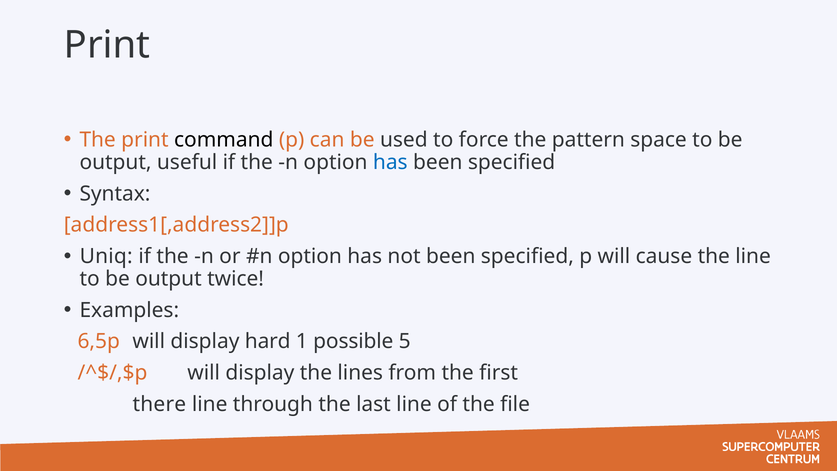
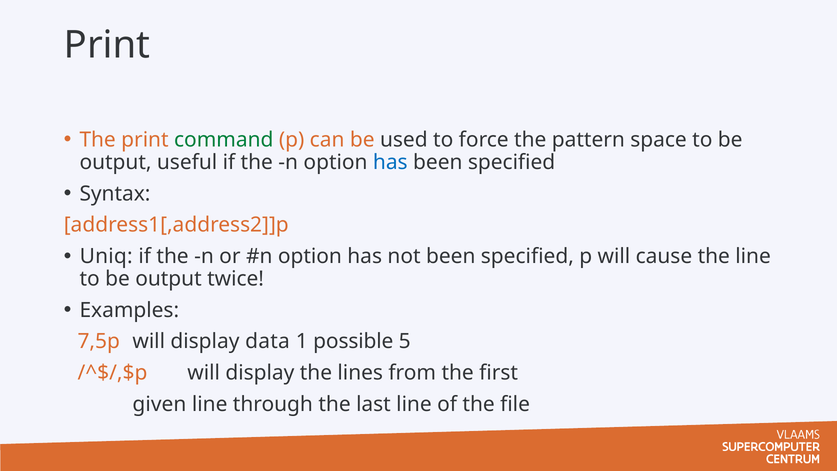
command colour: black -> green (224, 140)
6,5p: 6,5p -> 7,5p (99, 341)
hard: hard -> data (268, 341)
there: there -> given (159, 404)
